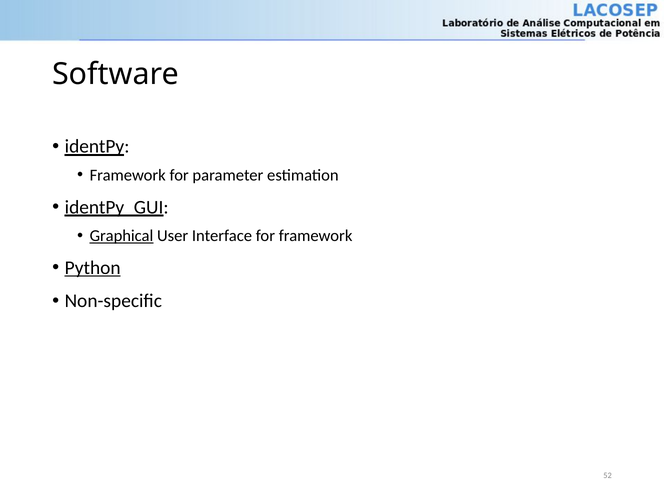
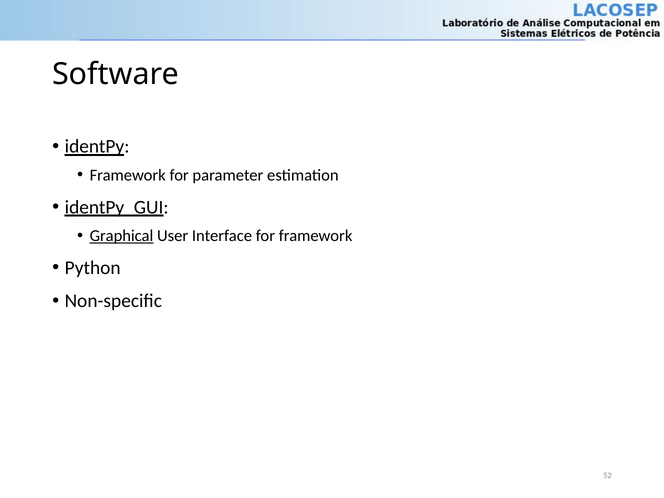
Python underline: present -> none (93, 268)
